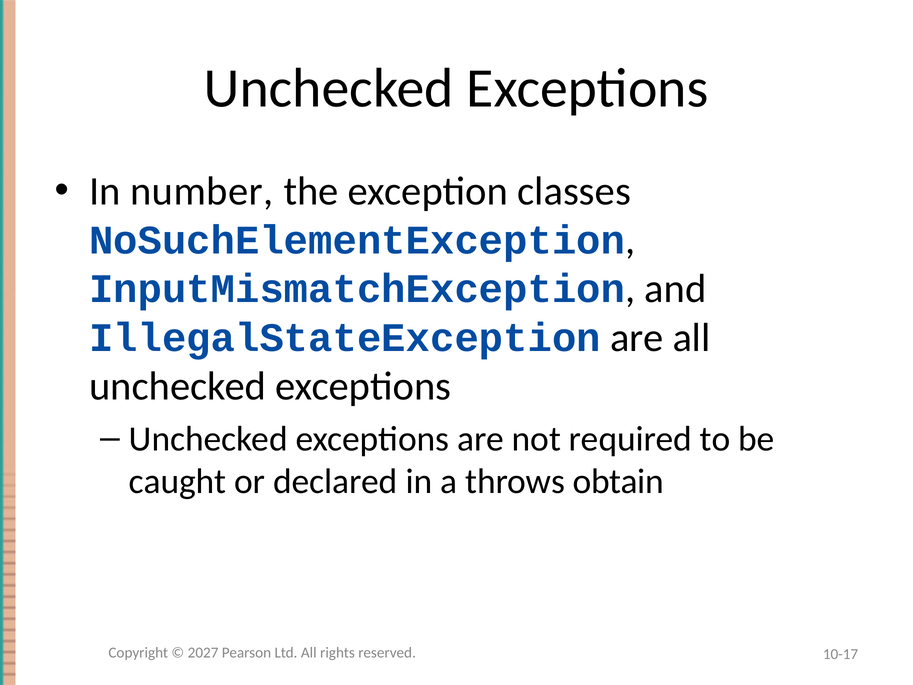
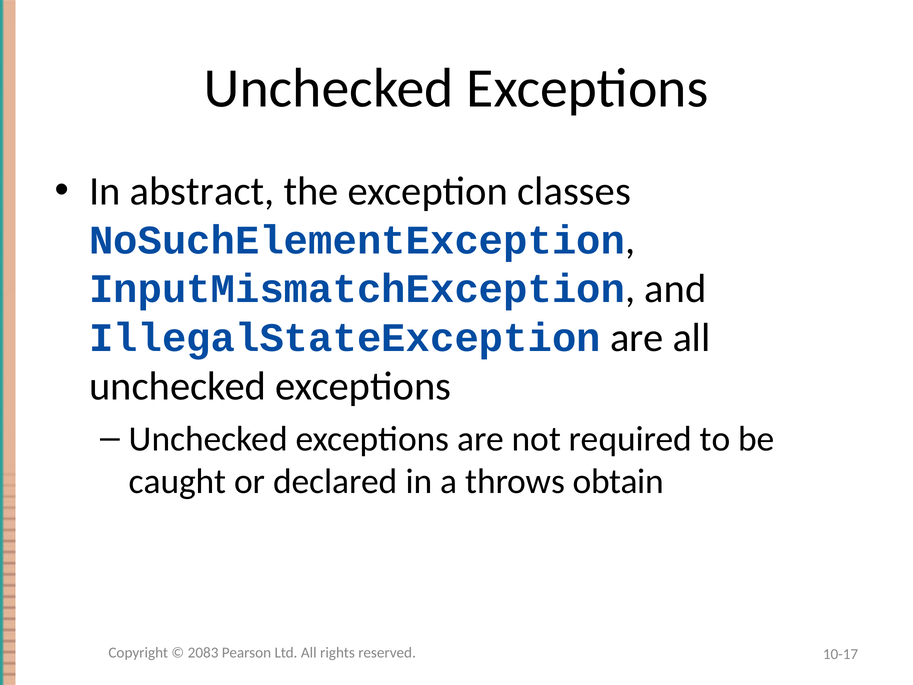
number: number -> abstract (202, 192)
2027: 2027 -> 2083 (203, 652)
